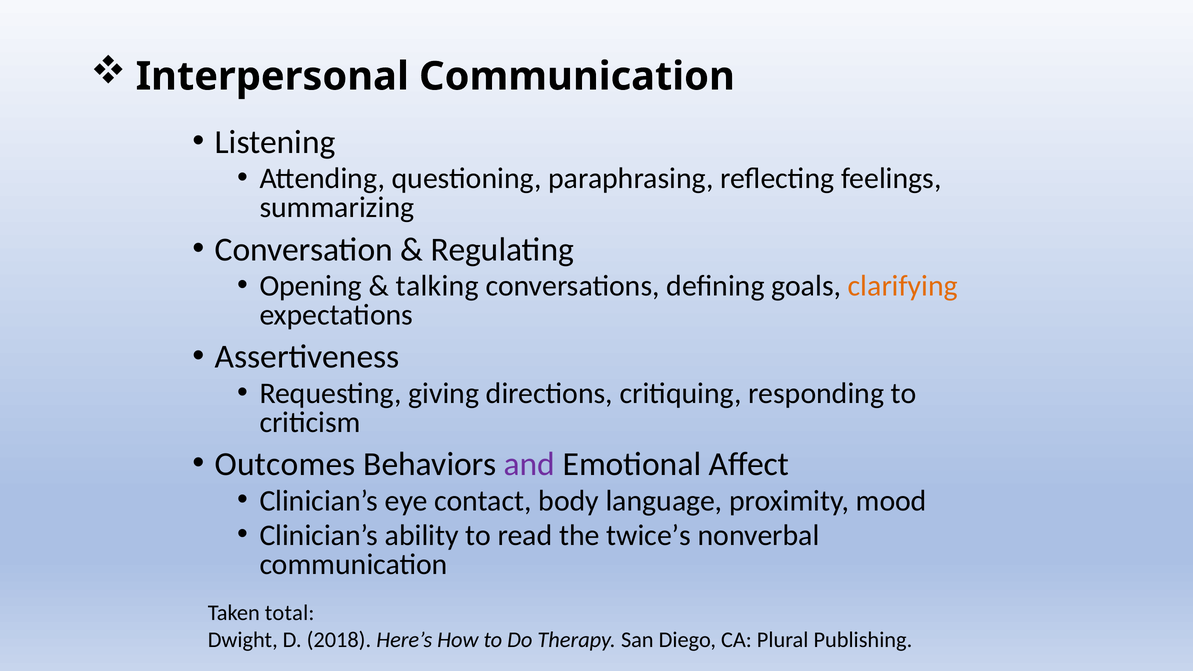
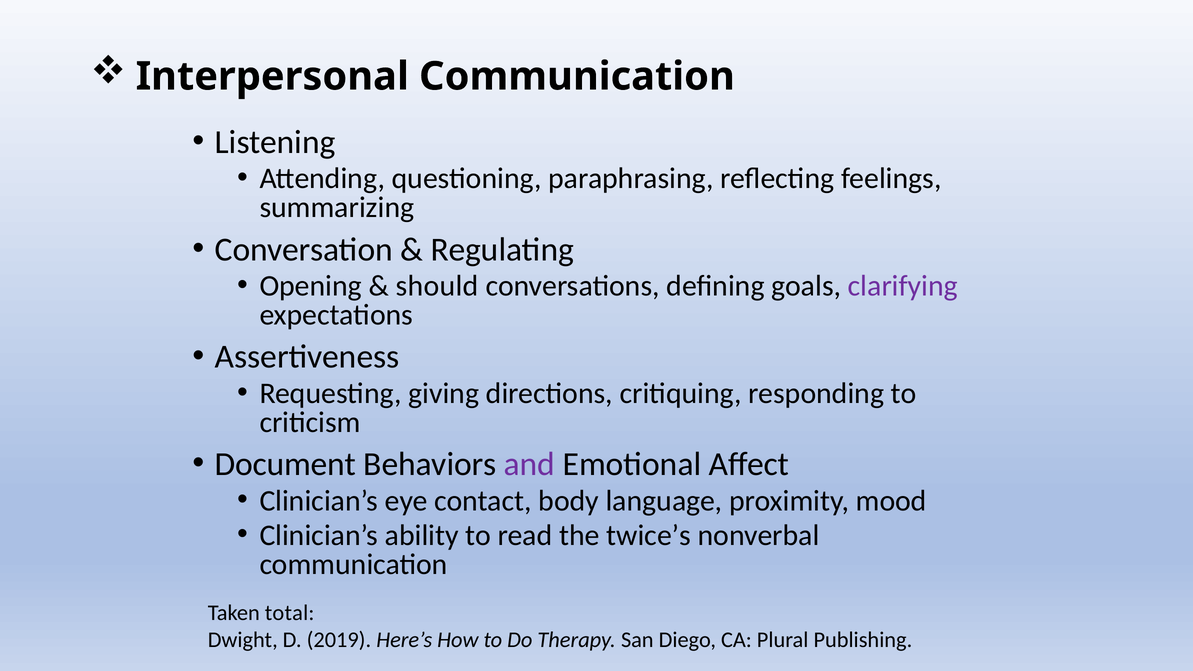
talking: talking -> should (437, 286)
clarifying colour: orange -> purple (903, 286)
Outcomes: Outcomes -> Document (285, 464)
2018: 2018 -> 2019 (339, 640)
